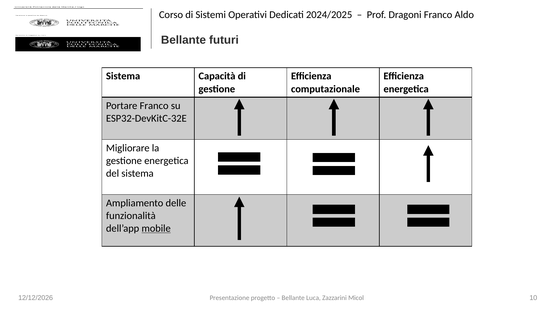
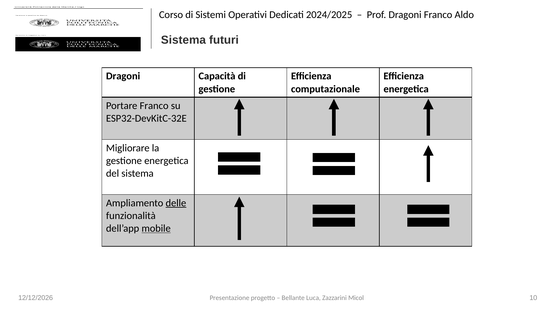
Bellante: Bellante -> Sistema (183, 40)
Sistema: Sistema -> Dragoni (123, 76)
delle underline: none -> present (176, 203)
